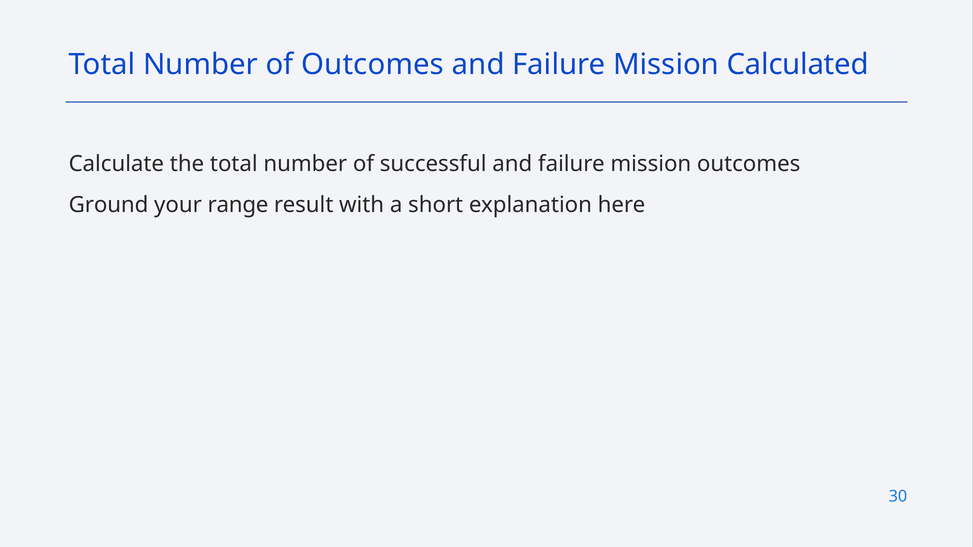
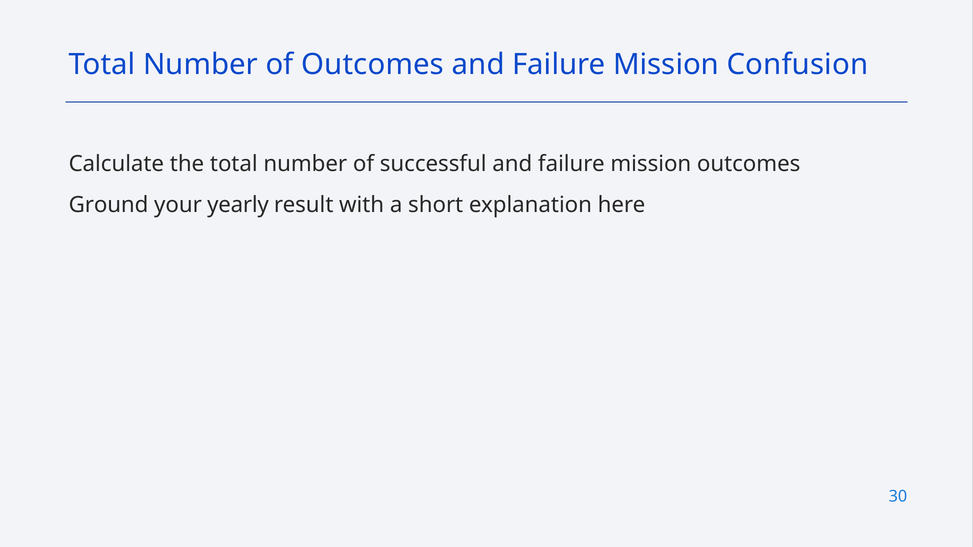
Calculated: Calculated -> Confusion (797, 65)
range: range -> yearly (238, 205)
